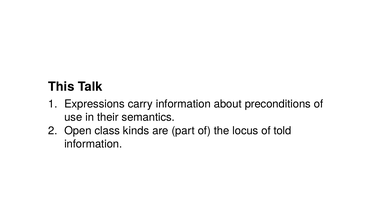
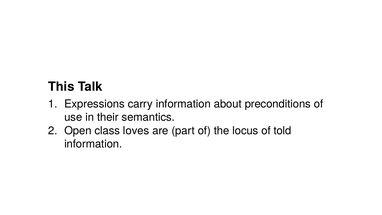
kinds: kinds -> loves (136, 131)
